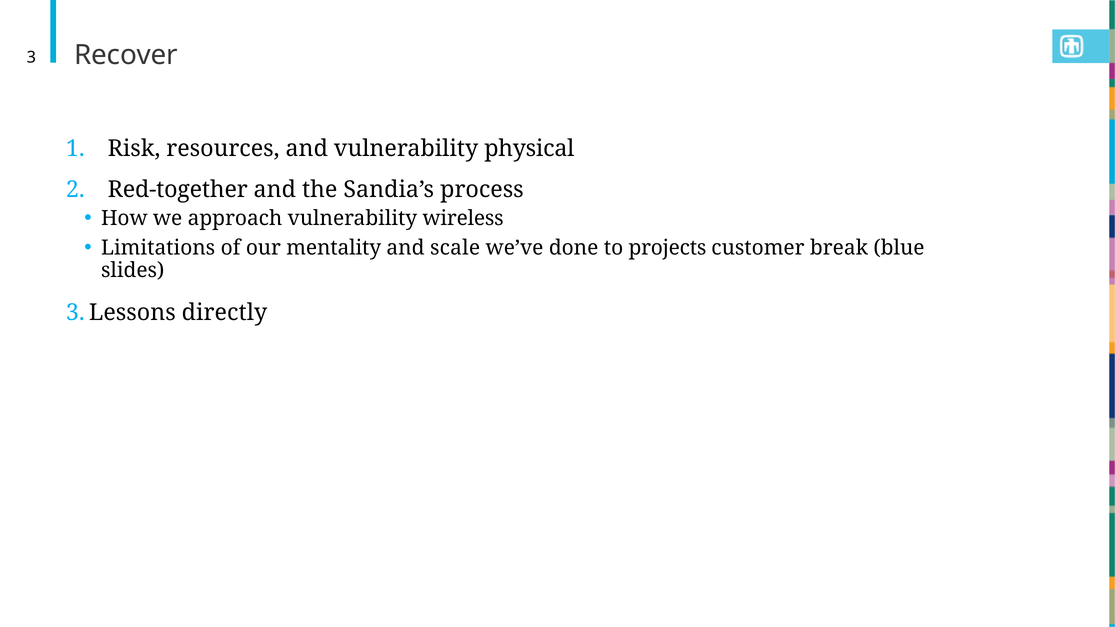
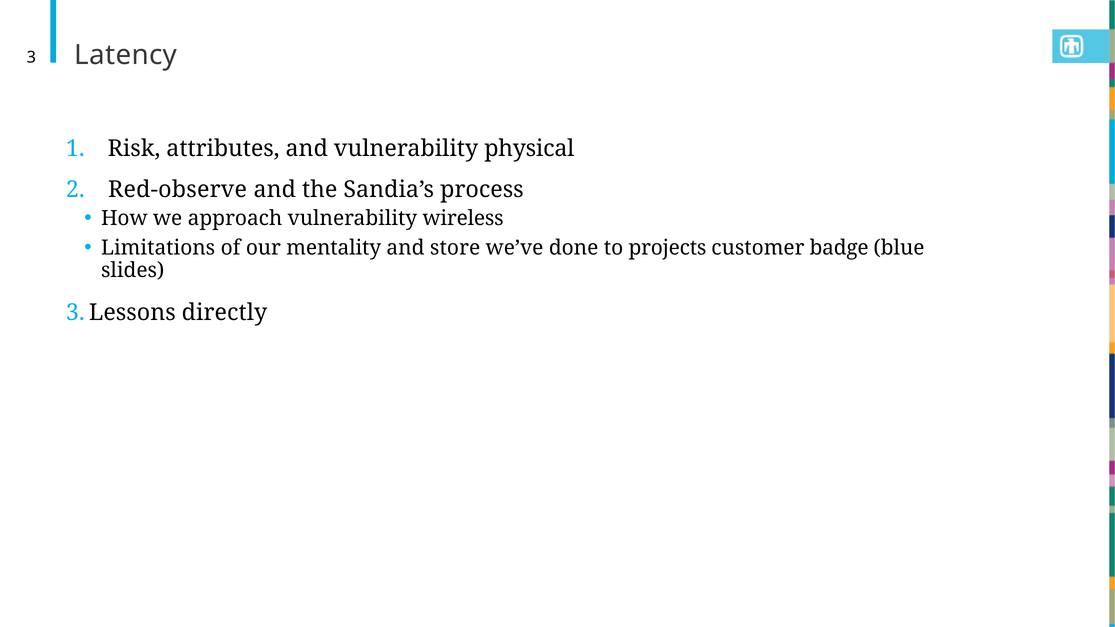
Recover: Recover -> Latency (126, 55)
resources: resources -> attributes (223, 148)
Red-together: Red-together -> Red-observe (178, 190)
scale: scale -> store (455, 248)
break: break -> badge (839, 248)
